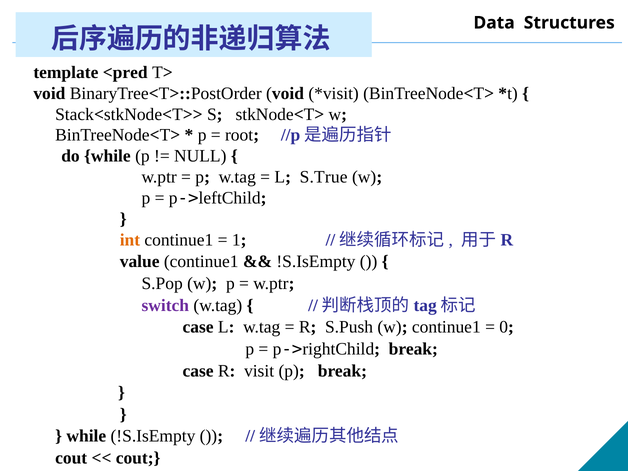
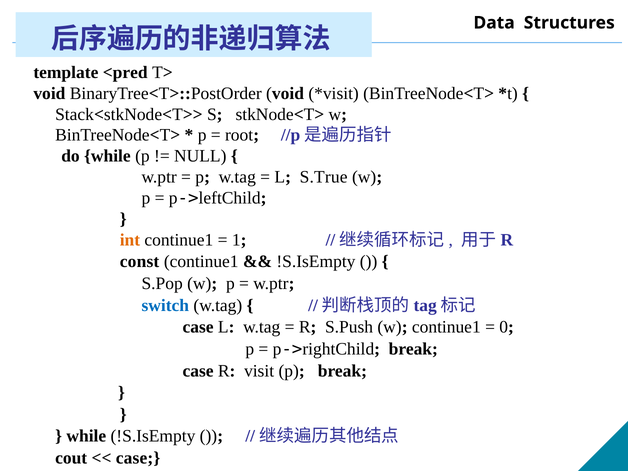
value: value -> const (140, 262)
switch colour: purple -> blue (165, 305)
cout: cout -> case (138, 458)
